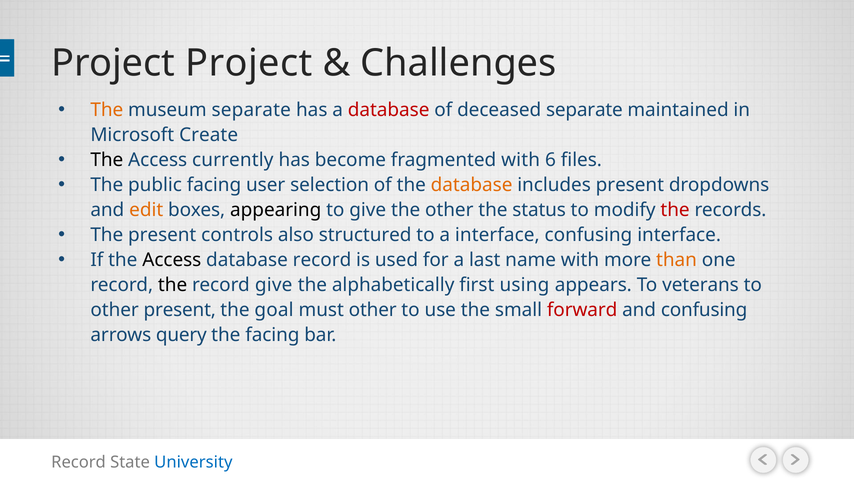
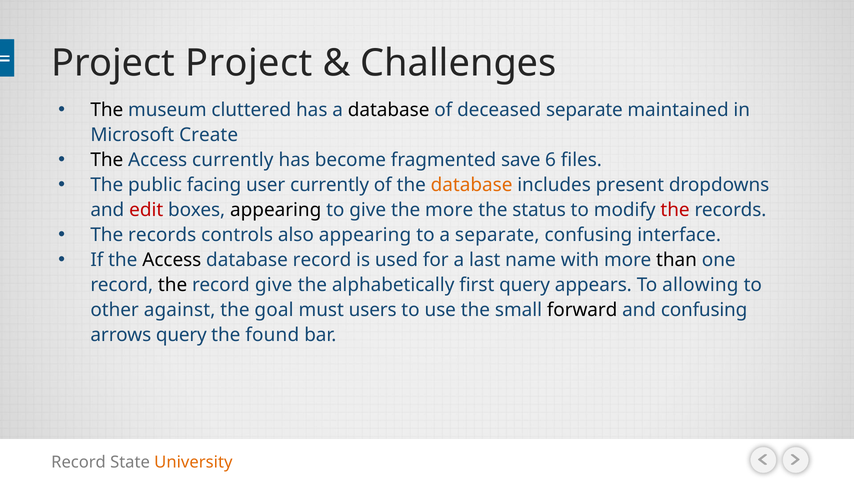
The colour: orange -> black (107, 110)
museum separate: separate -> cluttered (251, 110)
database colour: red -> black (389, 110)
fragmented with: with -> save (521, 160)
user selection: selection -> currently (330, 185)
edit colour: orange -> red (146, 210)
the other: other -> more (449, 210)
present: present -> records (162, 235)
also structured: structured -> appearing (365, 235)
a interface: interface -> separate (497, 235)
than colour: orange -> black (676, 260)
first using: using -> query (525, 285)
veterans: veterans -> allowing (700, 285)
other present: present -> against (180, 310)
must other: other -> users (373, 310)
forward colour: red -> black (582, 310)
the facing: facing -> found (272, 335)
University colour: blue -> orange (193, 461)
